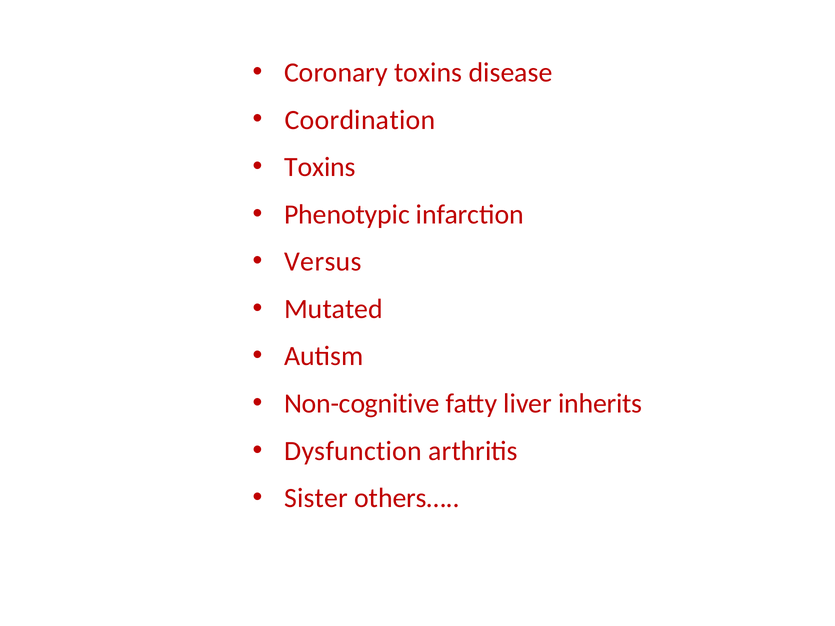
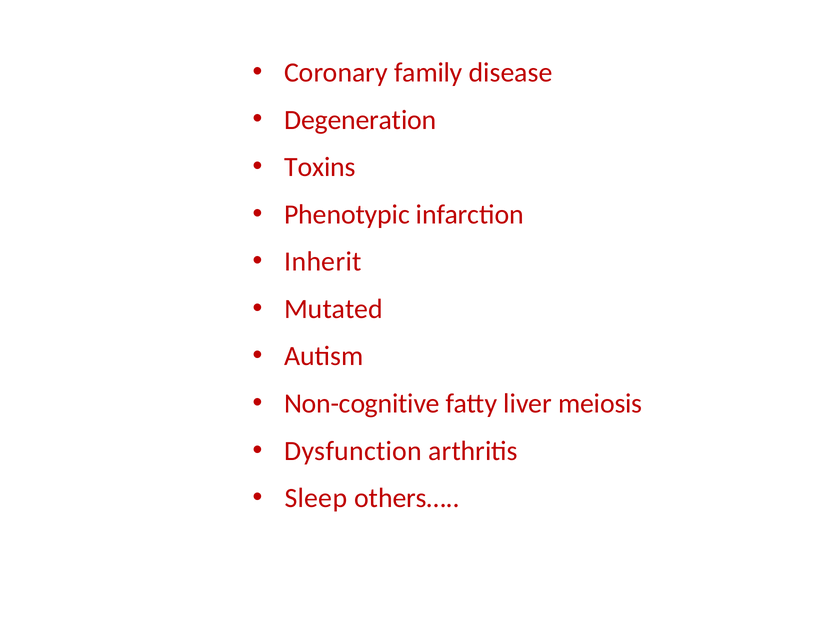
Coronary toxins: toxins -> family (428, 73)
Coordination: Coordination -> Degeneration (360, 120)
Versus: Versus -> Inherit (323, 262)
inherits: inherits -> meiosis (600, 404)
Sister: Sister -> Sleep (316, 498)
